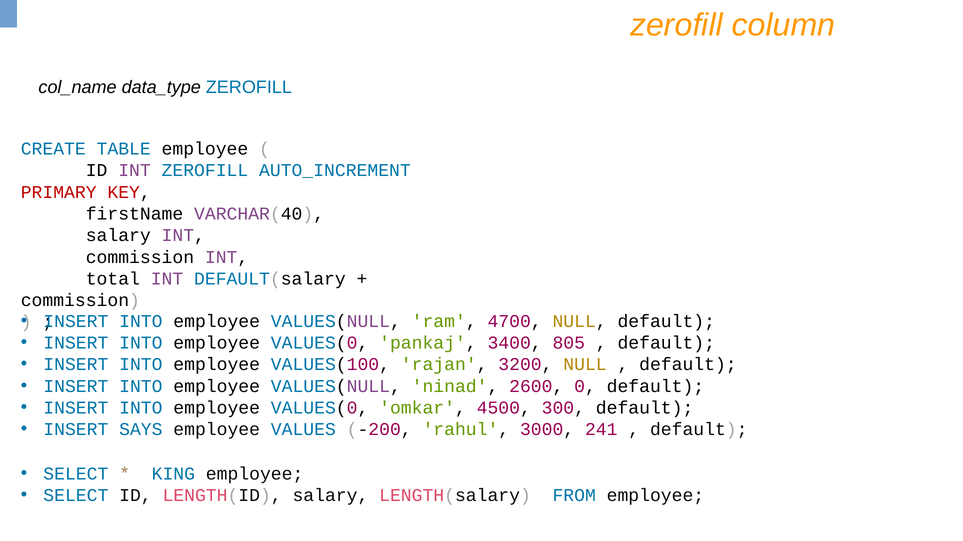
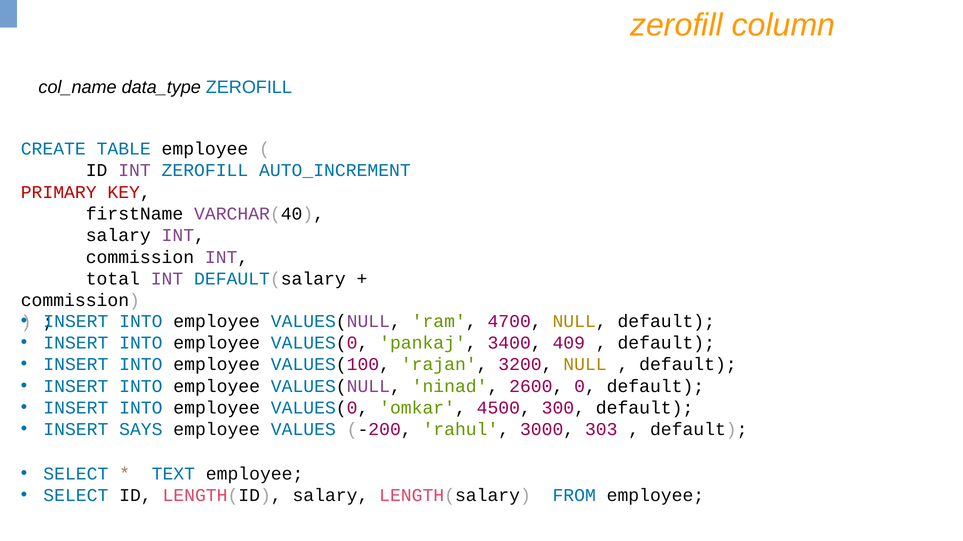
805: 805 -> 409 (569, 343)
241: 241 -> 303 (601, 430)
KING: KING -> TEXT (173, 474)
